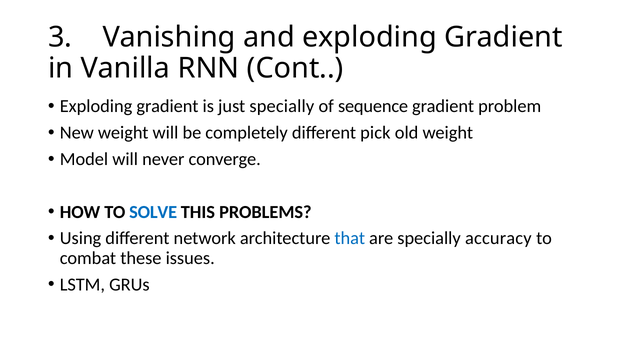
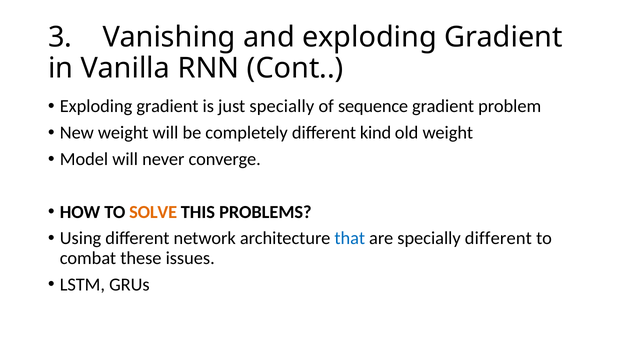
pick: pick -> kind (376, 133)
SOLVE colour: blue -> orange (153, 212)
specially accuracy: accuracy -> different (498, 239)
